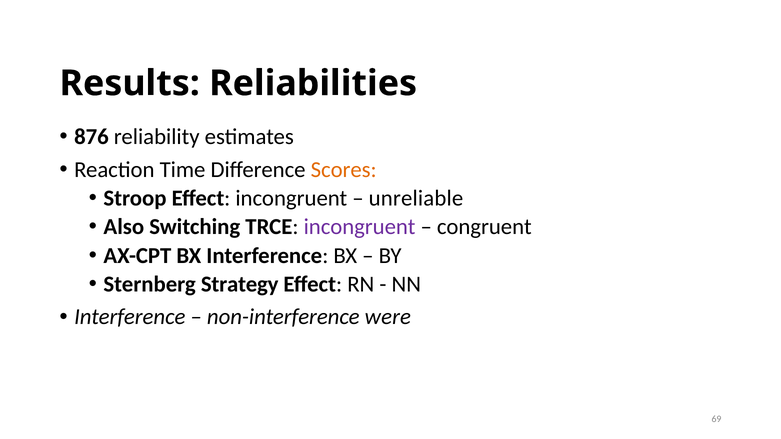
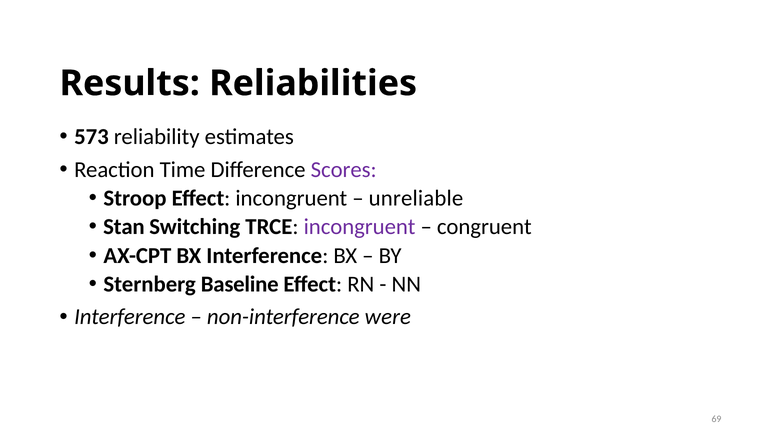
876: 876 -> 573 (91, 137)
Scores colour: orange -> purple (344, 170)
Also: Also -> Stan (124, 227)
Strategy: Strategy -> Baseline (240, 284)
